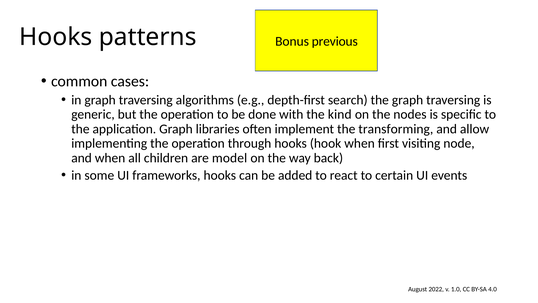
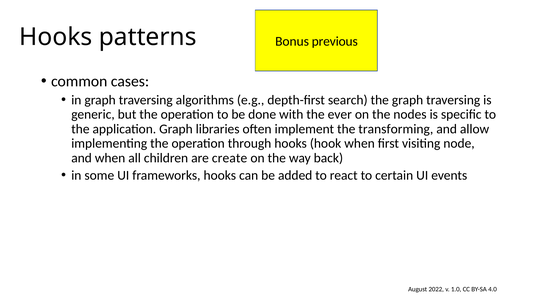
kind: kind -> ever (340, 114)
model: model -> create (230, 158)
